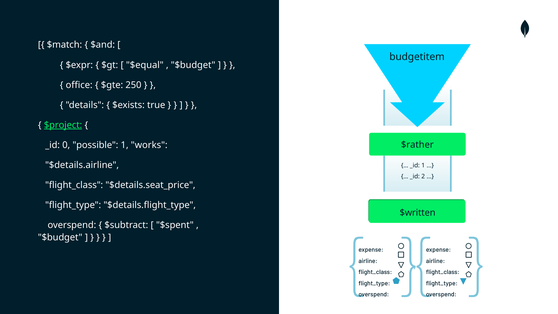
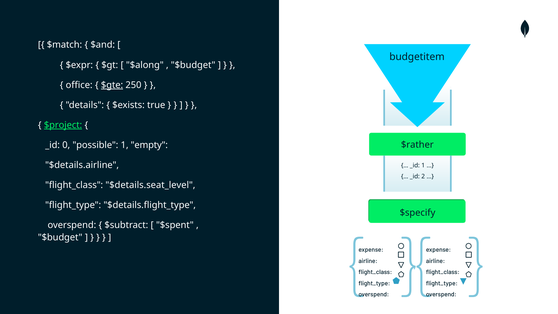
$equal: $equal -> $along (145, 65)
$gte underline: none -> present (112, 85)
works: works -> empty (149, 145)
$details.seat_price: $details.seat_price -> $details.seat_level (150, 185)
$written: $written -> $specify (418, 213)
